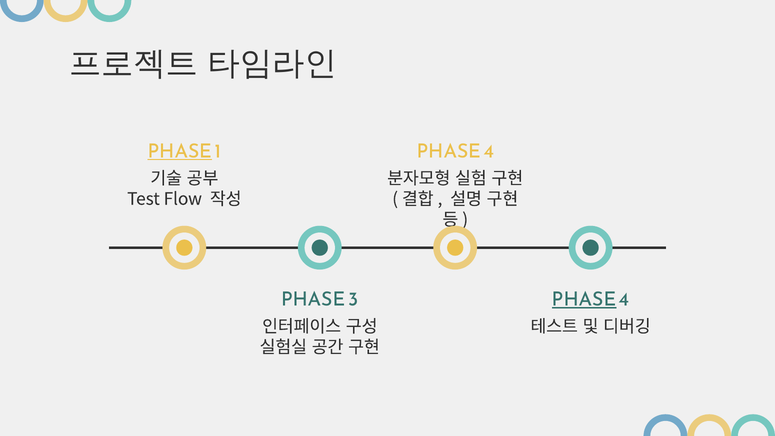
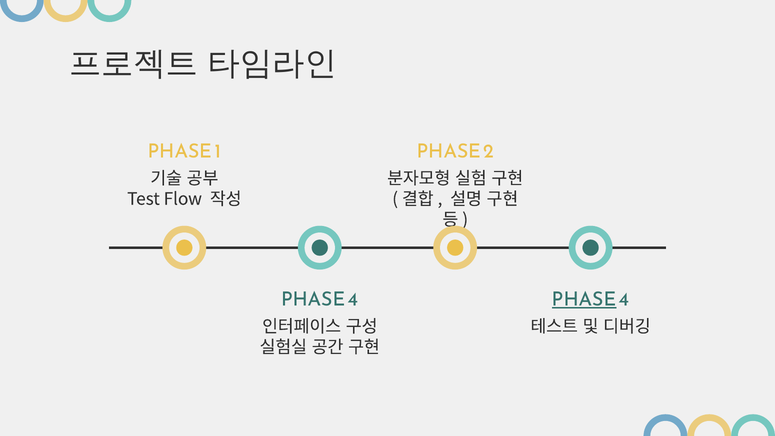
PHASE underline: present -> none (180, 151)
4: 4 -> 2 (489, 151)
3: 3 -> 4 (353, 299)
